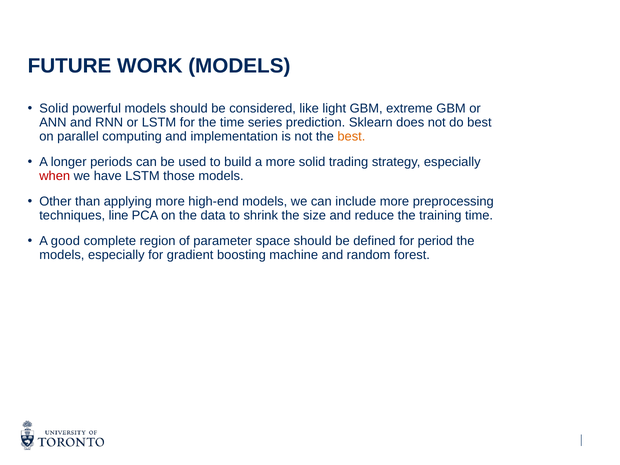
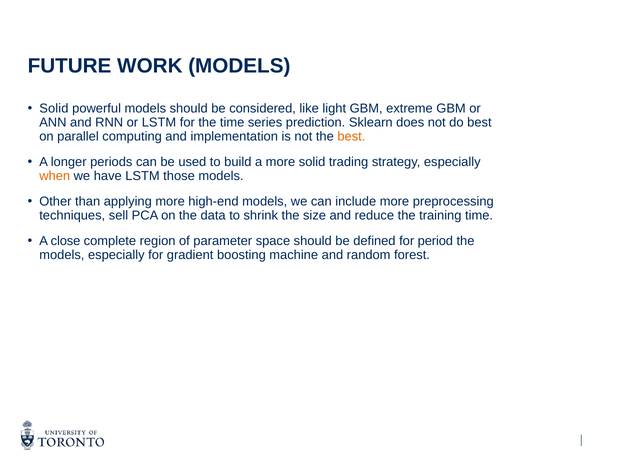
when colour: red -> orange (55, 176)
line: line -> sell (118, 215)
good: good -> close (66, 241)
